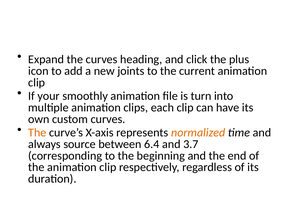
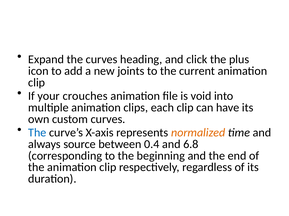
smoothly: smoothly -> crouches (85, 96)
turn: turn -> void (201, 96)
The colour: orange -> blue (37, 133)
6.4: 6.4 -> 0.4 (152, 145)
3.7: 3.7 -> 6.8 (191, 145)
